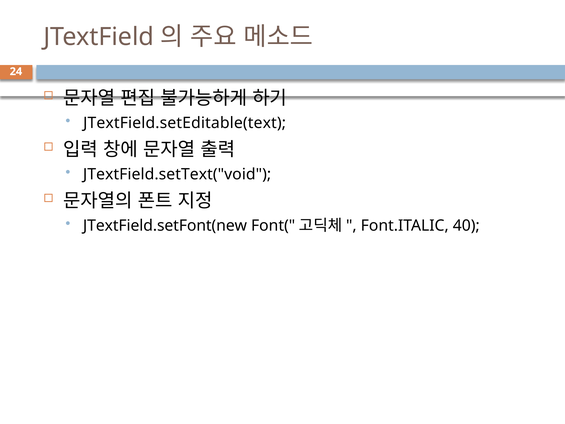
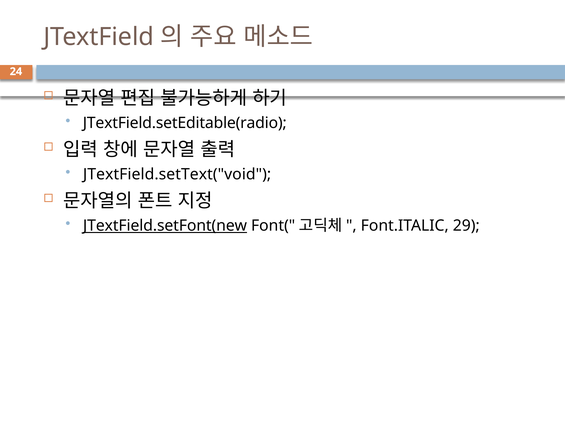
JTextField.setEditable(text: JTextField.setEditable(text -> JTextField.setEditable(radio (185, 123)
JTextField.setFont(new underline: none -> present (165, 226)
40: 40 -> 29 (466, 226)
